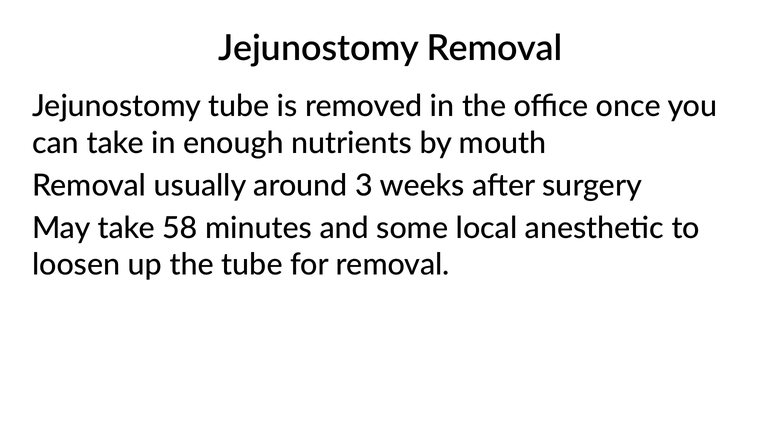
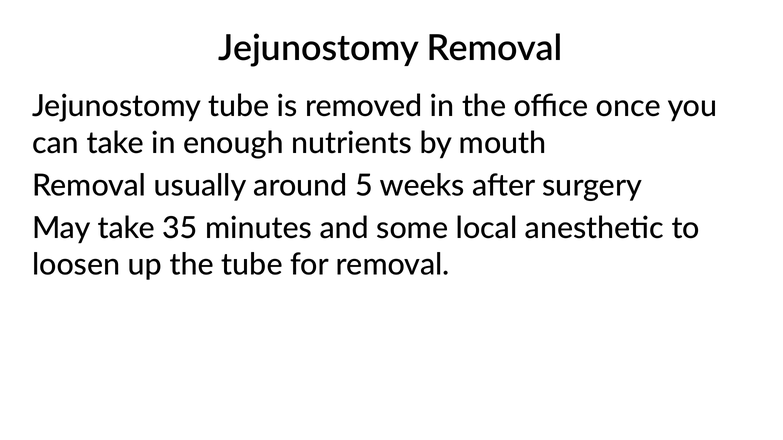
3: 3 -> 5 (364, 186)
58: 58 -> 35 (180, 228)
